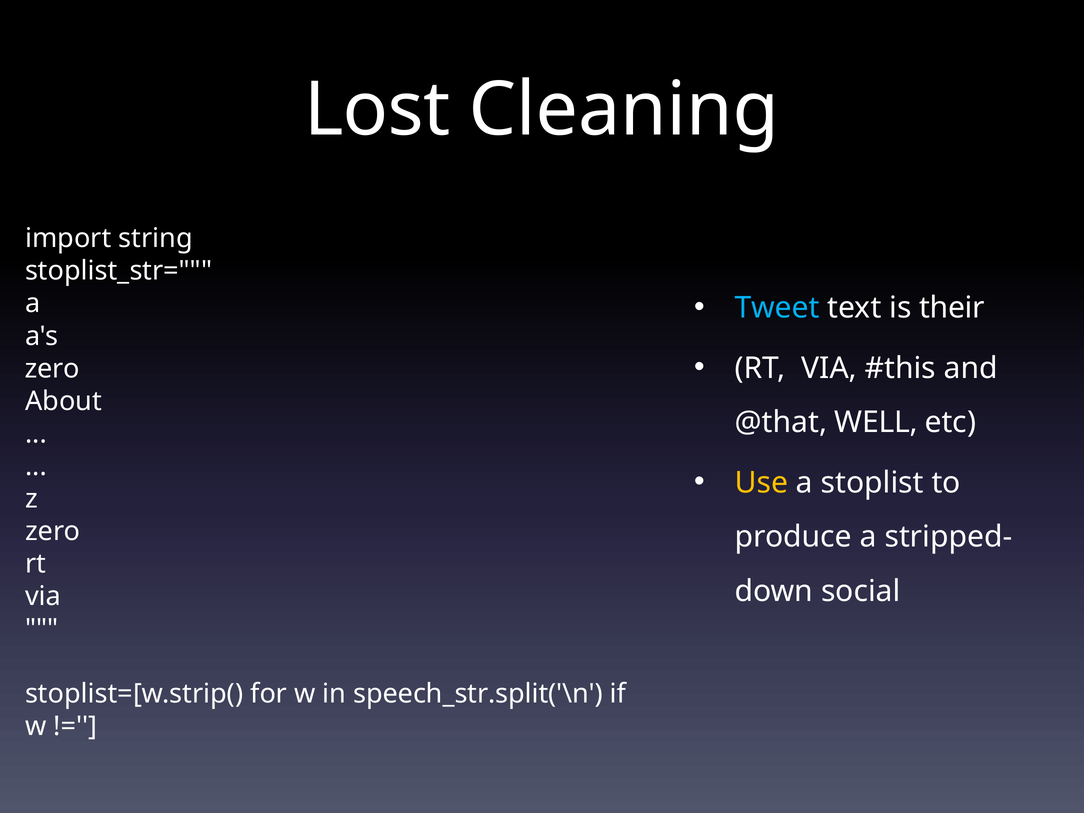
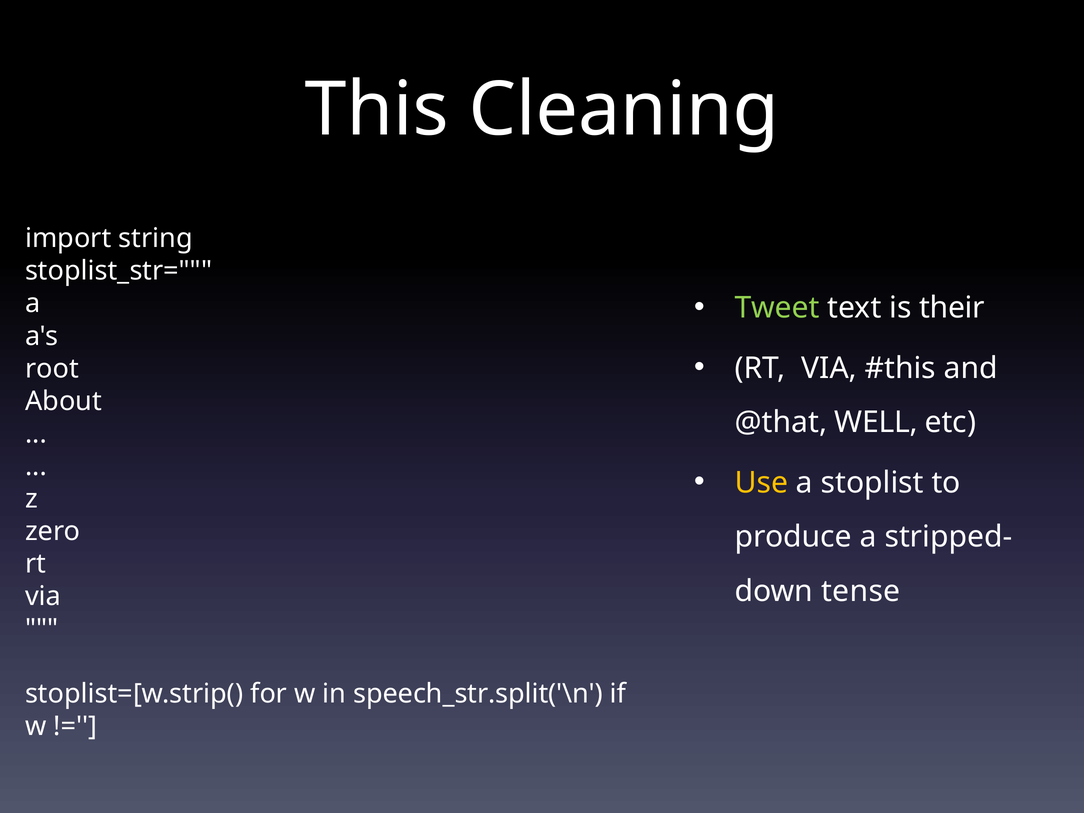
Lost: Lost -> This (377, 110)
Tweet colour: light blue -> light green (777, 308)
zero: zero -> root (52, 369)
social: social -> tense (861, 591)
